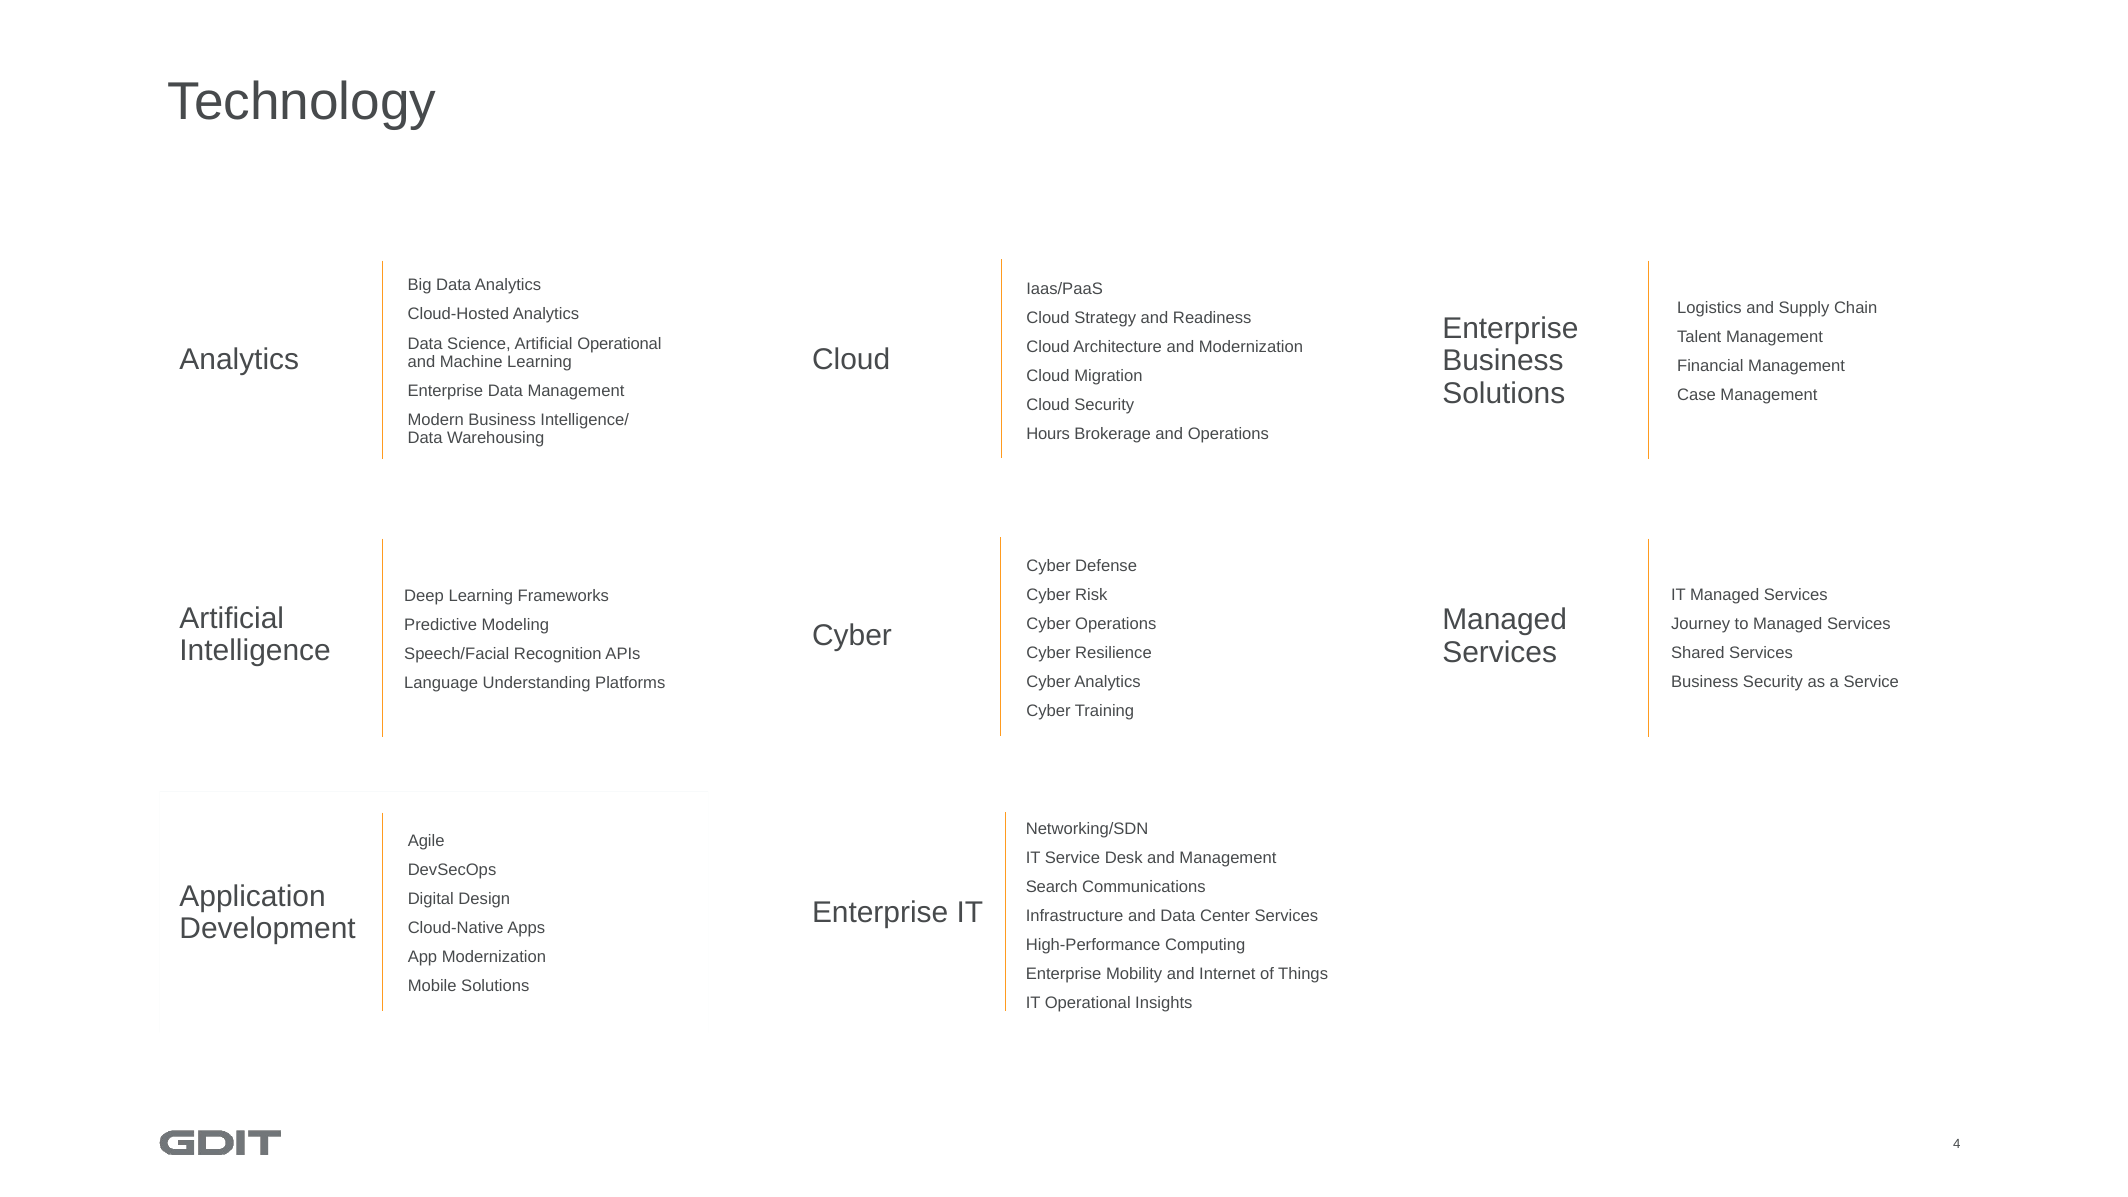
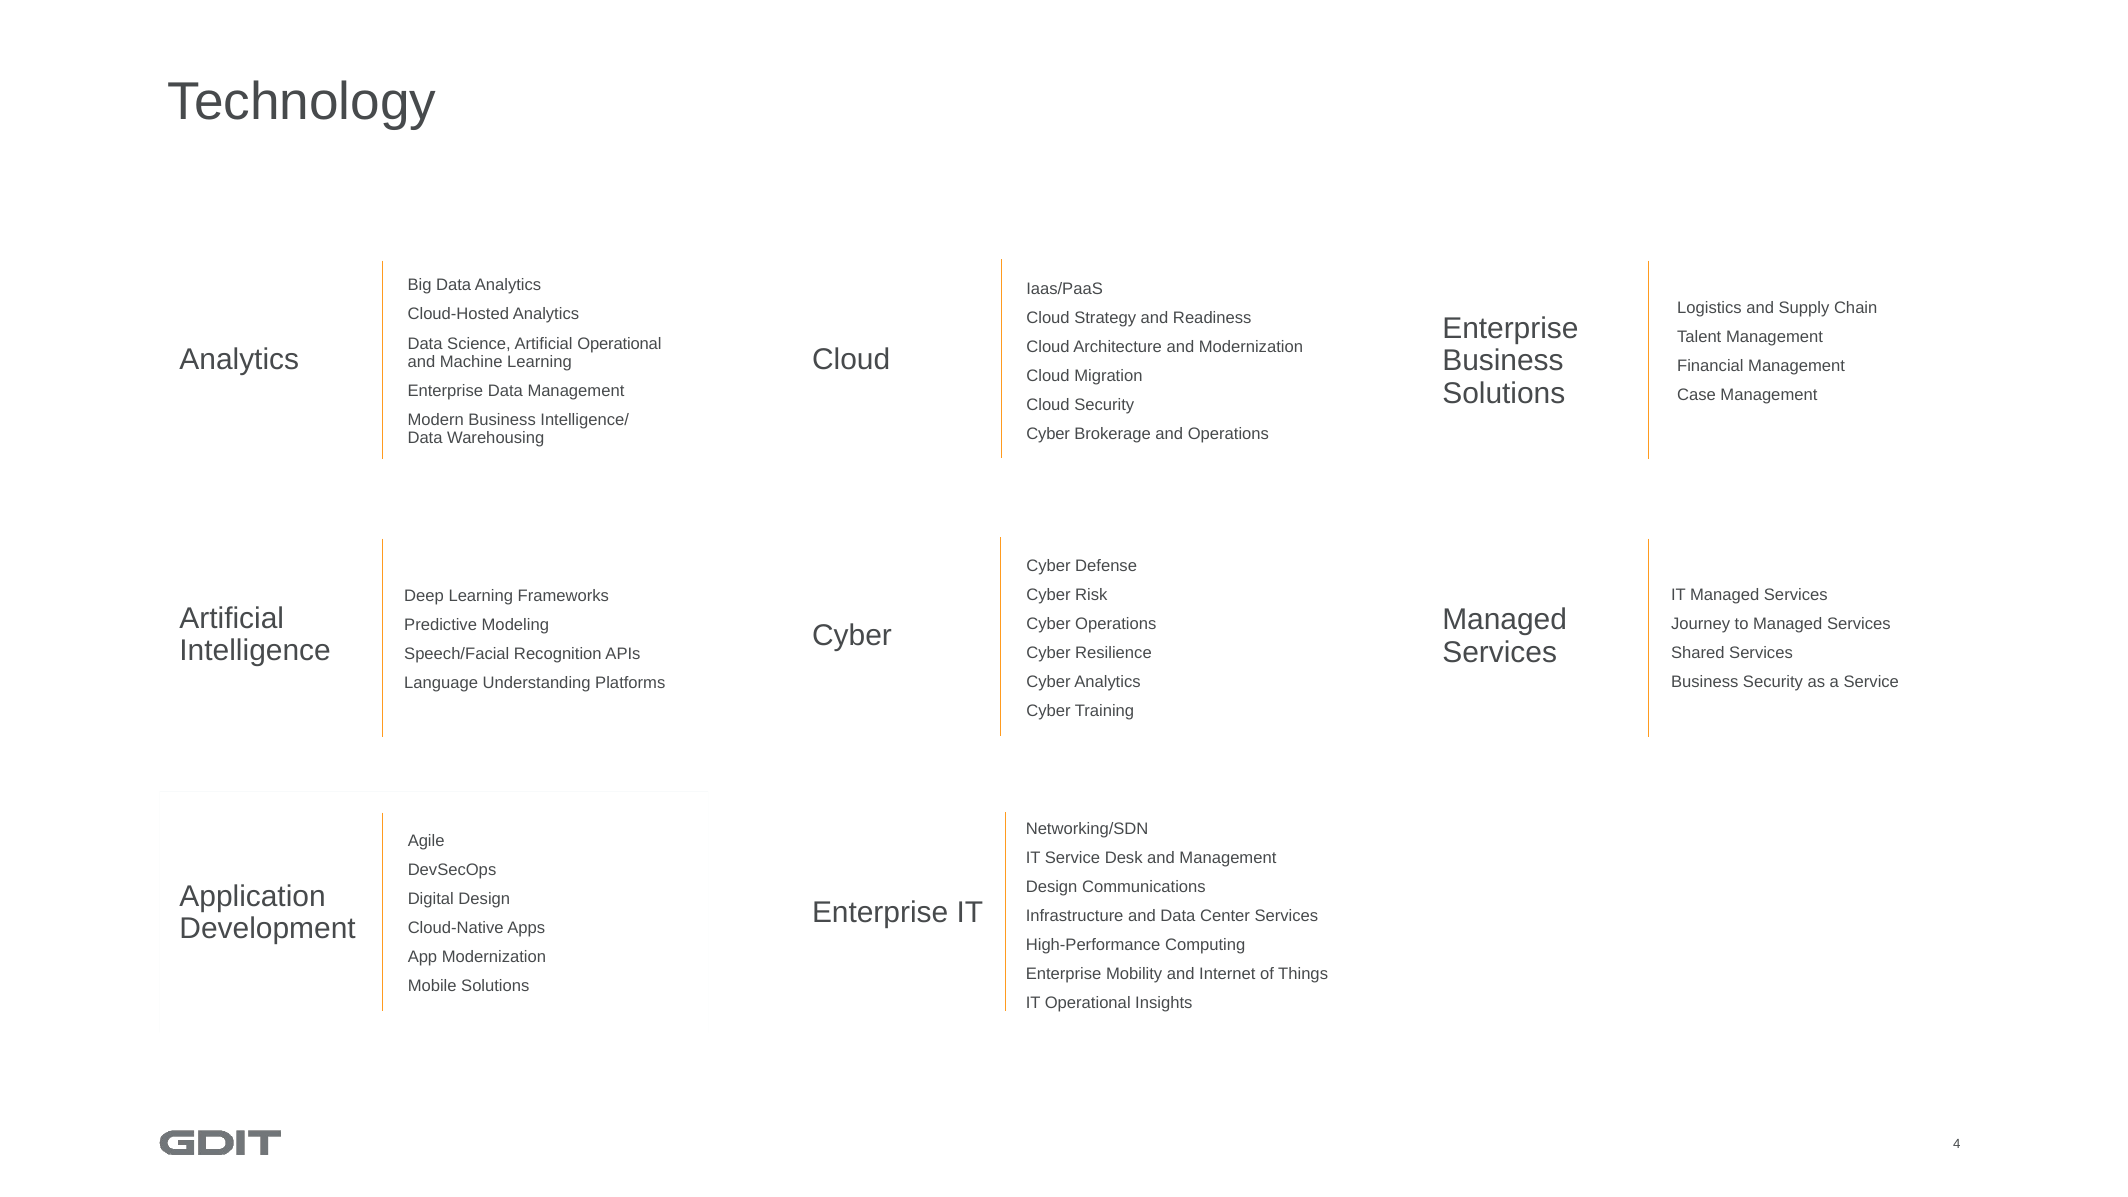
Hours: Hours -> Cyber (1048, 434)
Search: Search -> Design (1052, 887)
